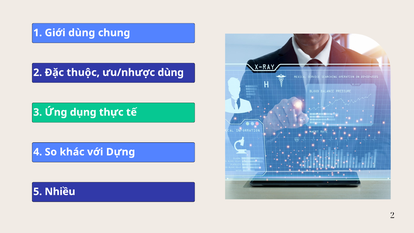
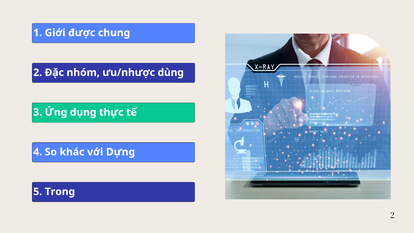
Giới dùng: dùng -> được (82, 33)
thuộc: thuộc -> nhóm (83, 72)
Nhiều: Nhiều -> Trong (60, 192)
